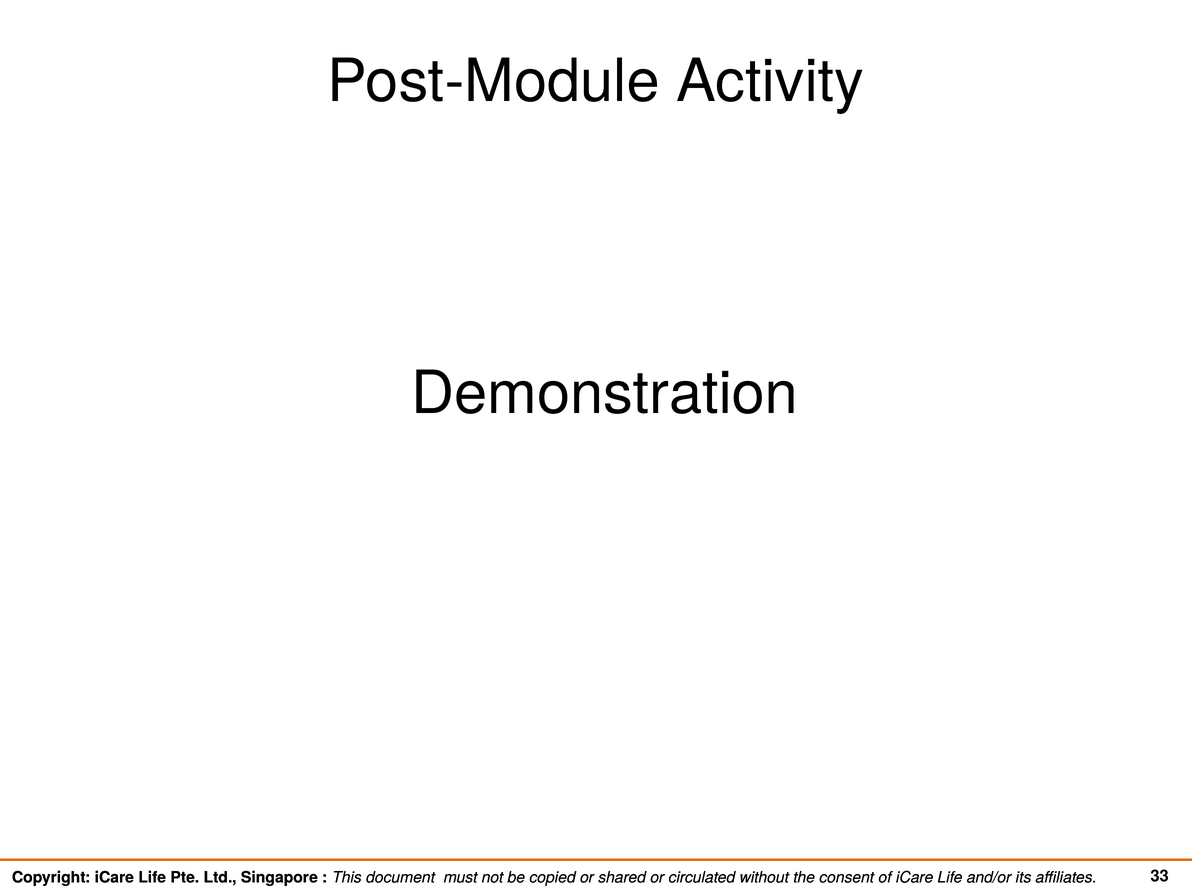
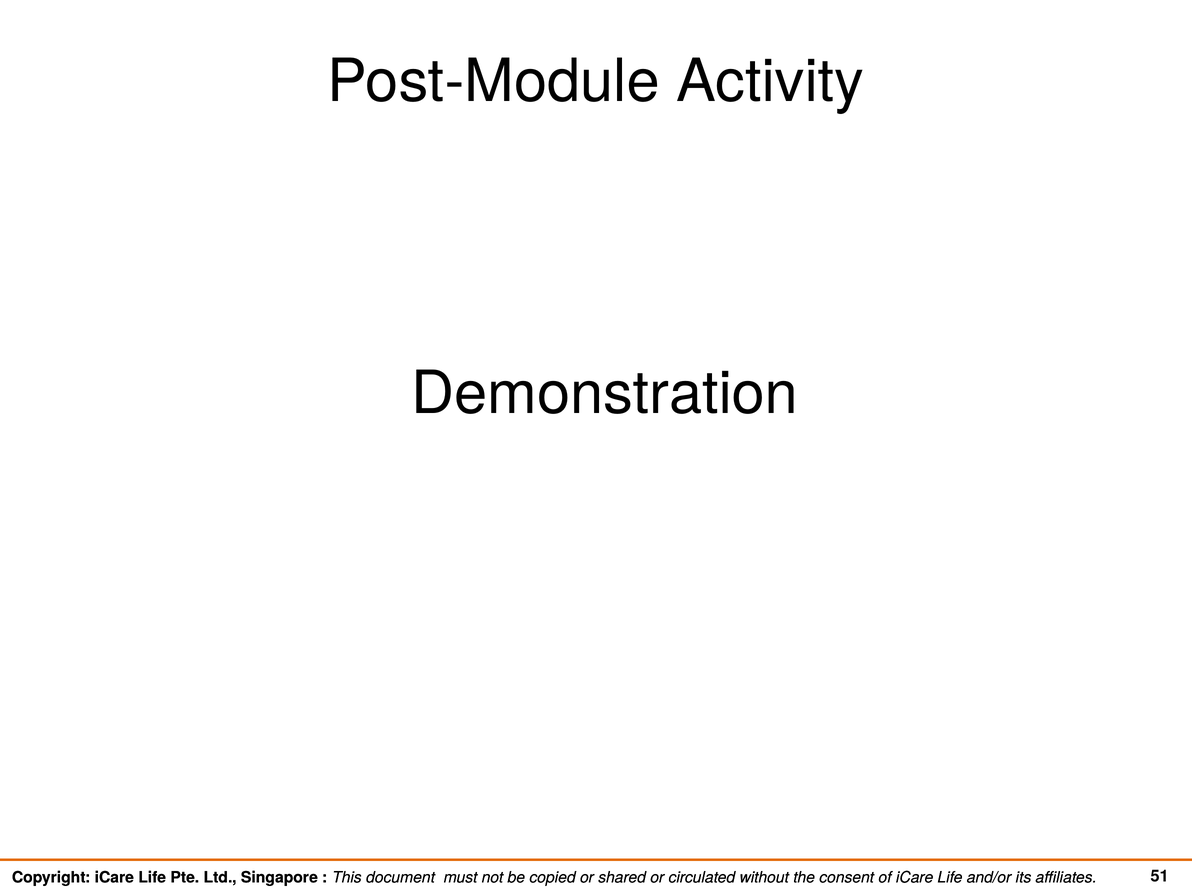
33: 33 -> 51 (1160, 876)
